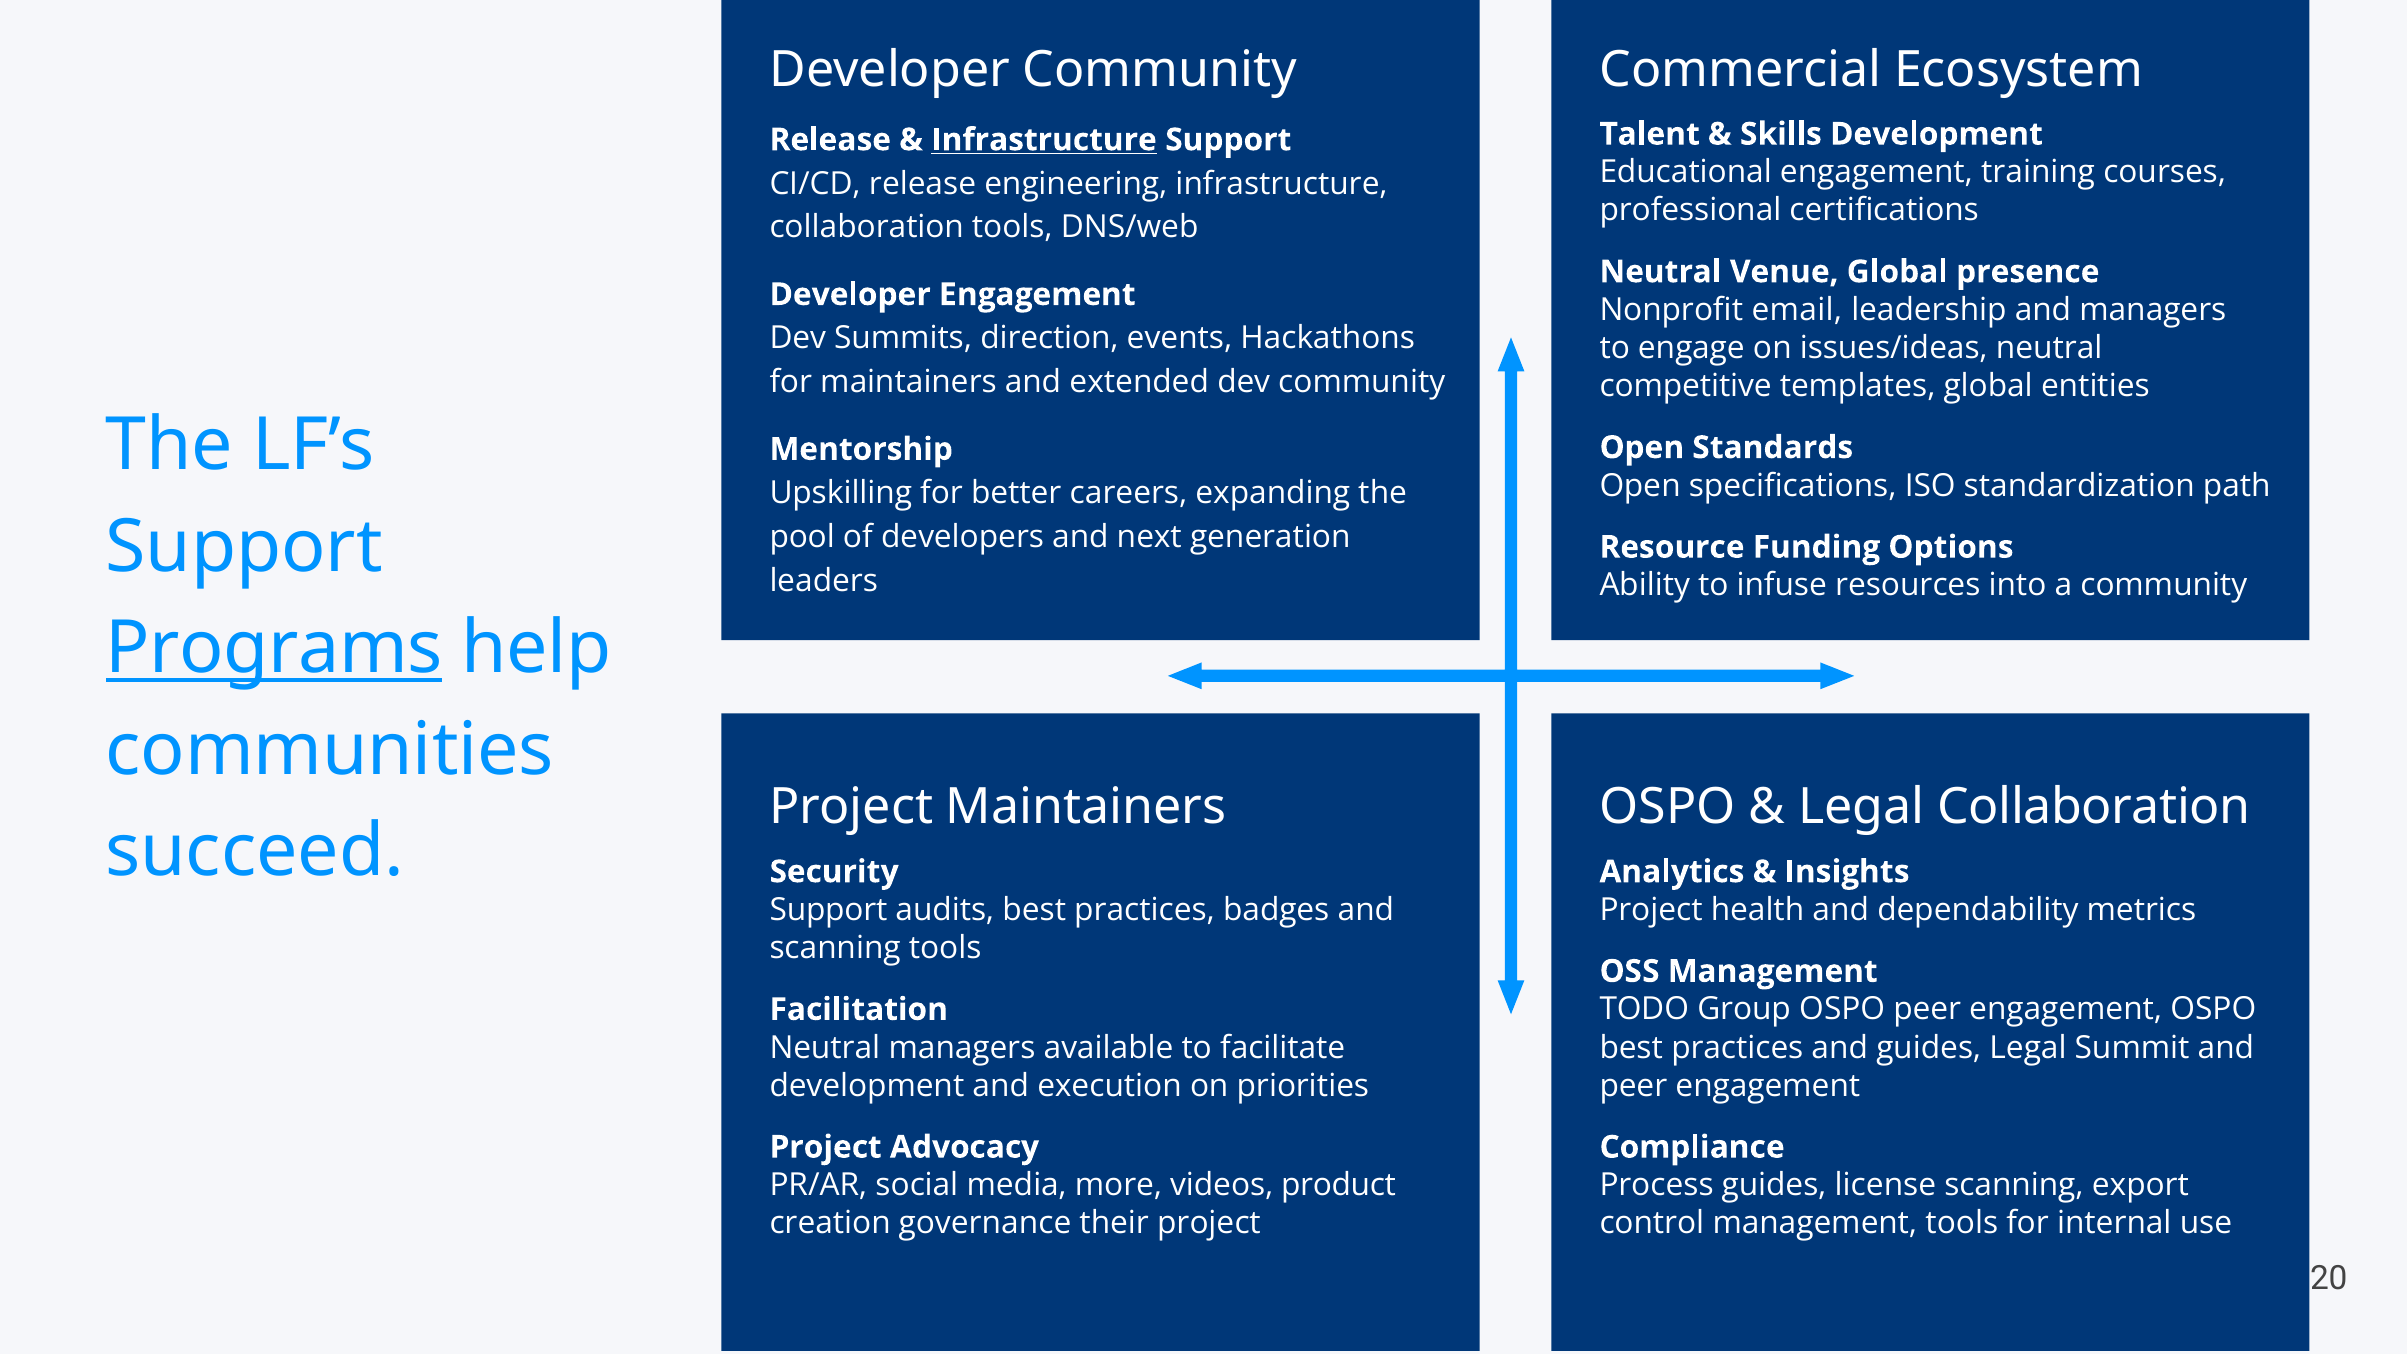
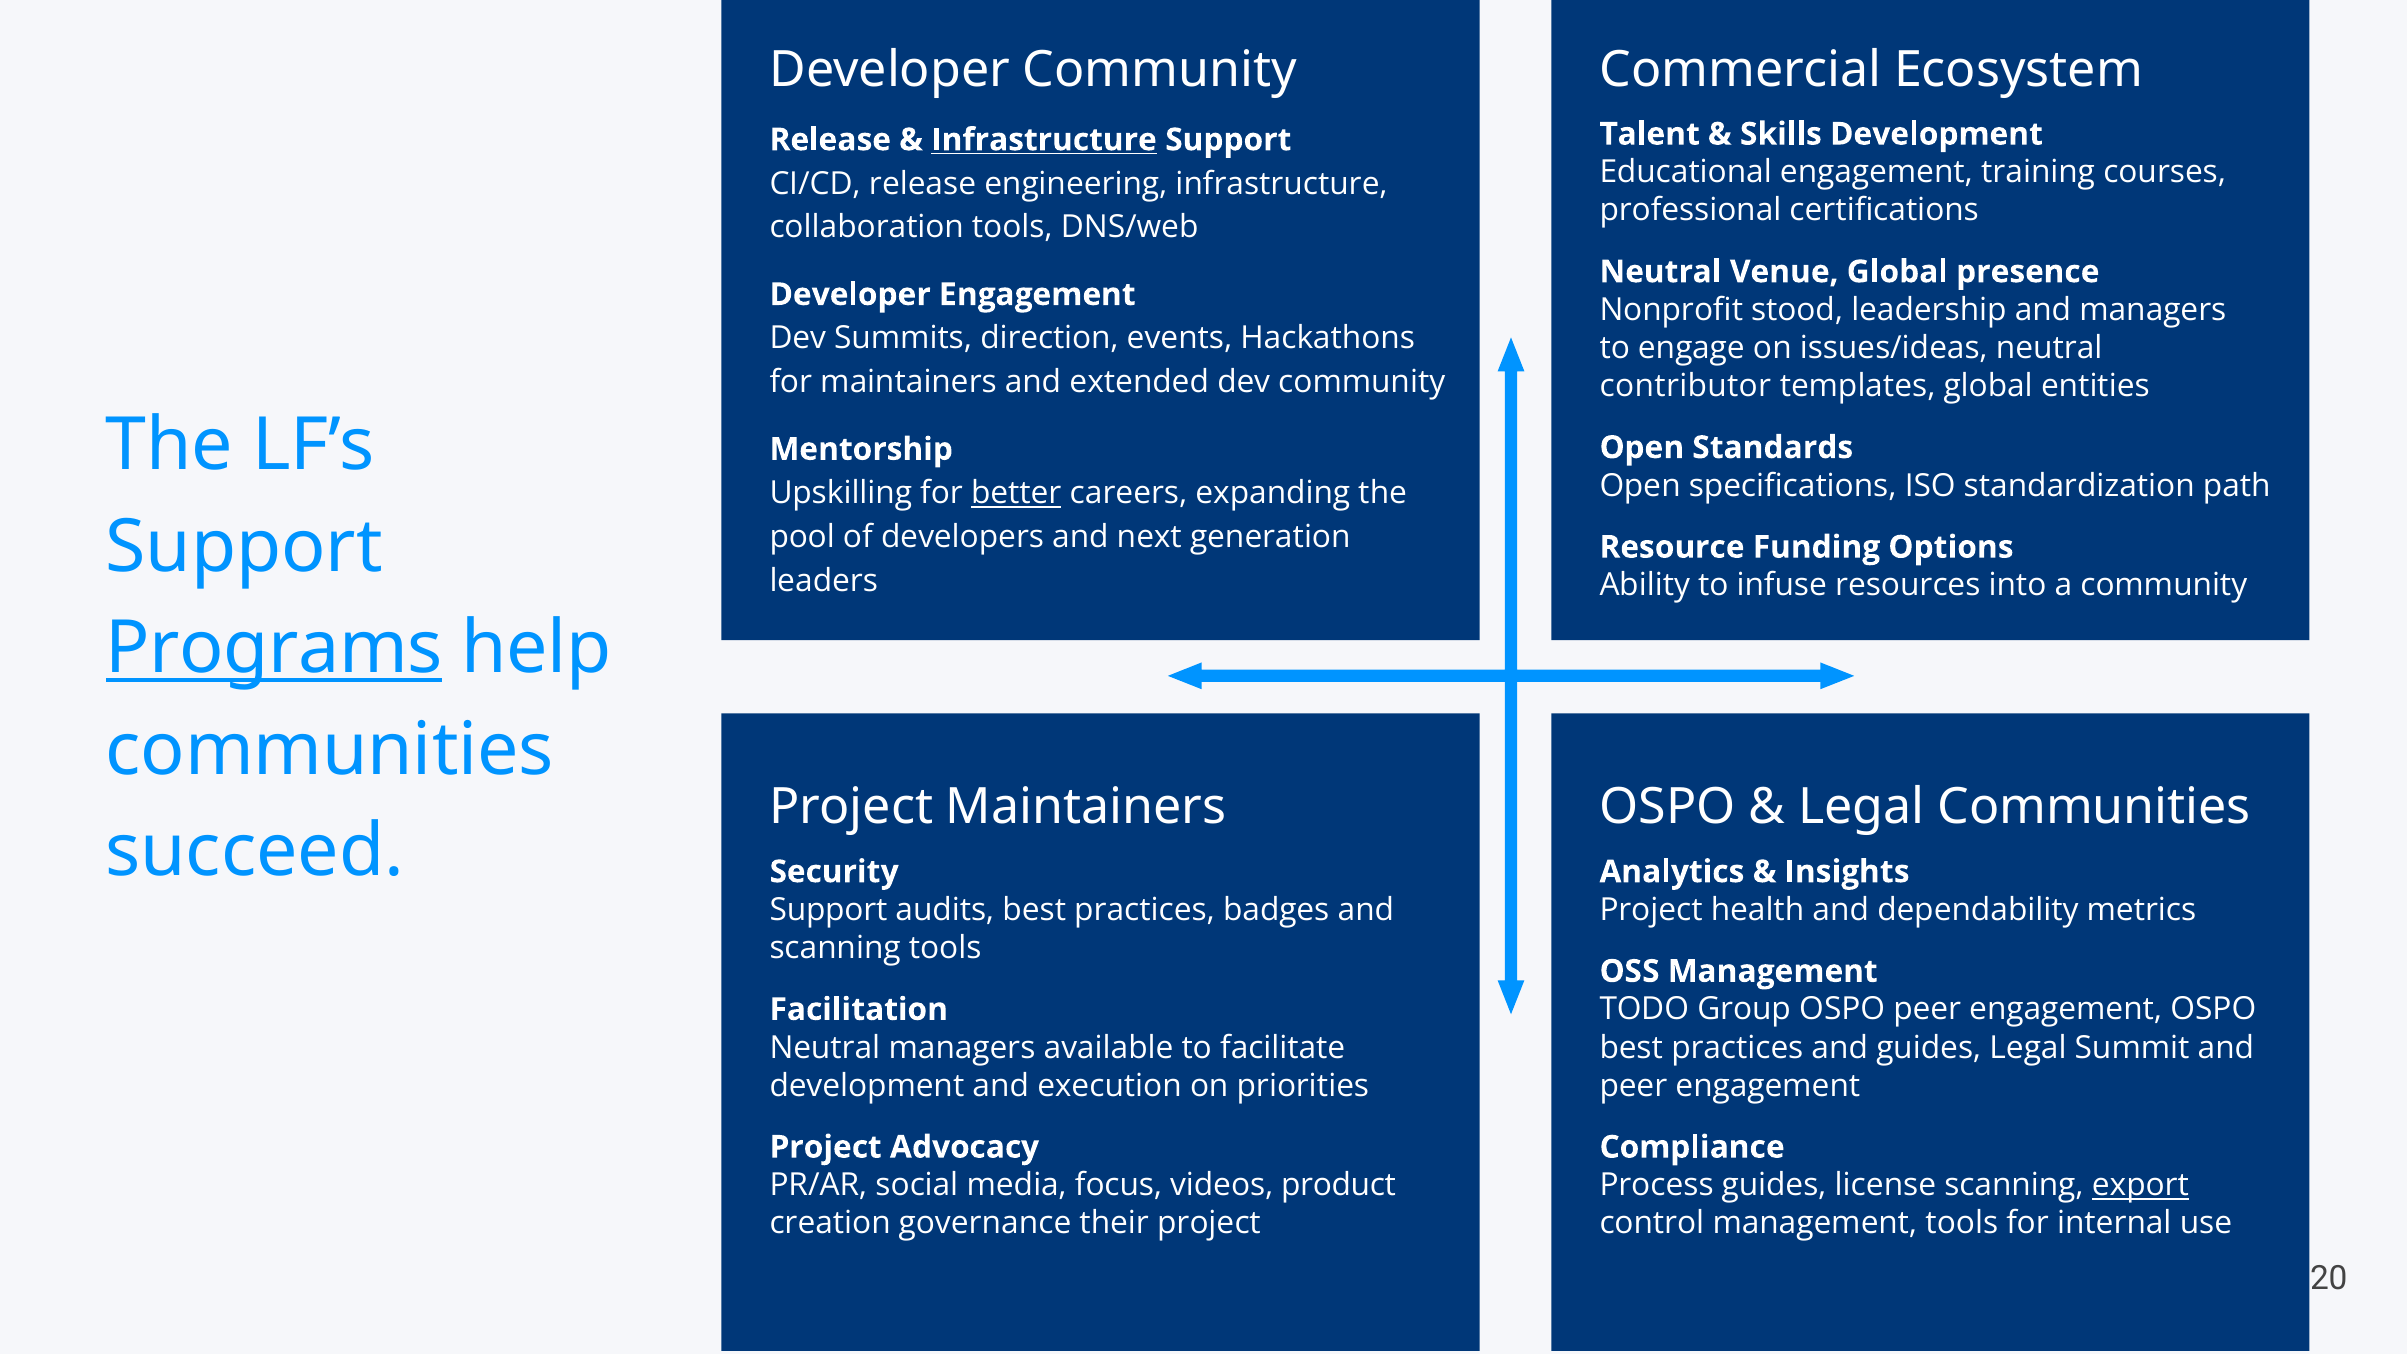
email: email -> stood (1797, 310)
competitive: competitive -> contributor (1685, 386)
better underline: none -> present (1016, 493)
Legal Collaboration: Collaboration -> Communities (2094, 807)
more: more -> focus (1119, 1185)
export underline: none -> present (2140, 1185)
